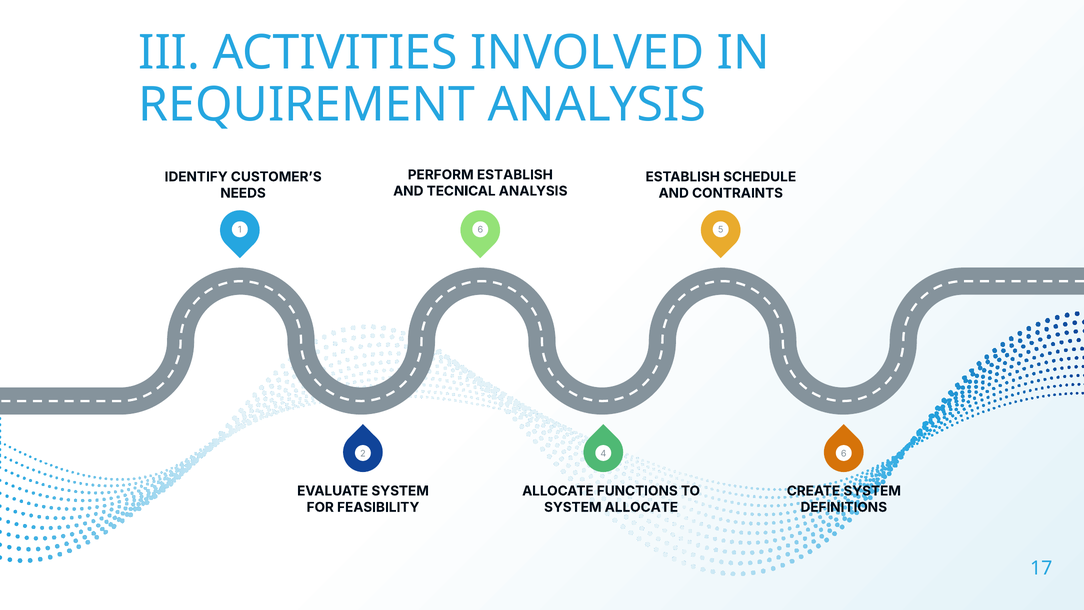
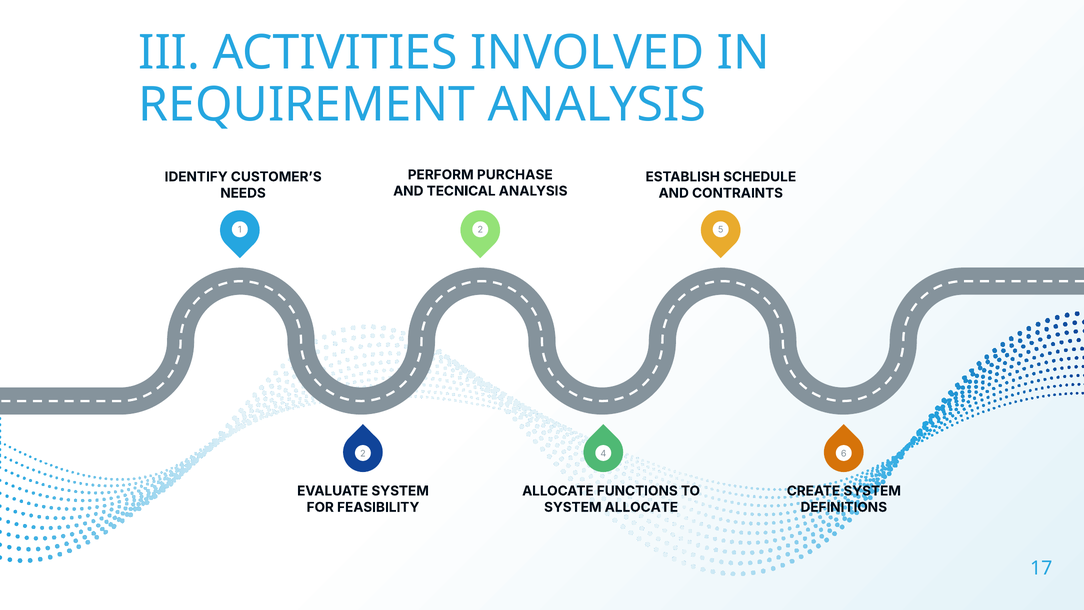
PERFORM ESTABLISH: ESTABLISH -> PURCHASE (515, 175)
1 6: 6 -> 2 (480, 230)
